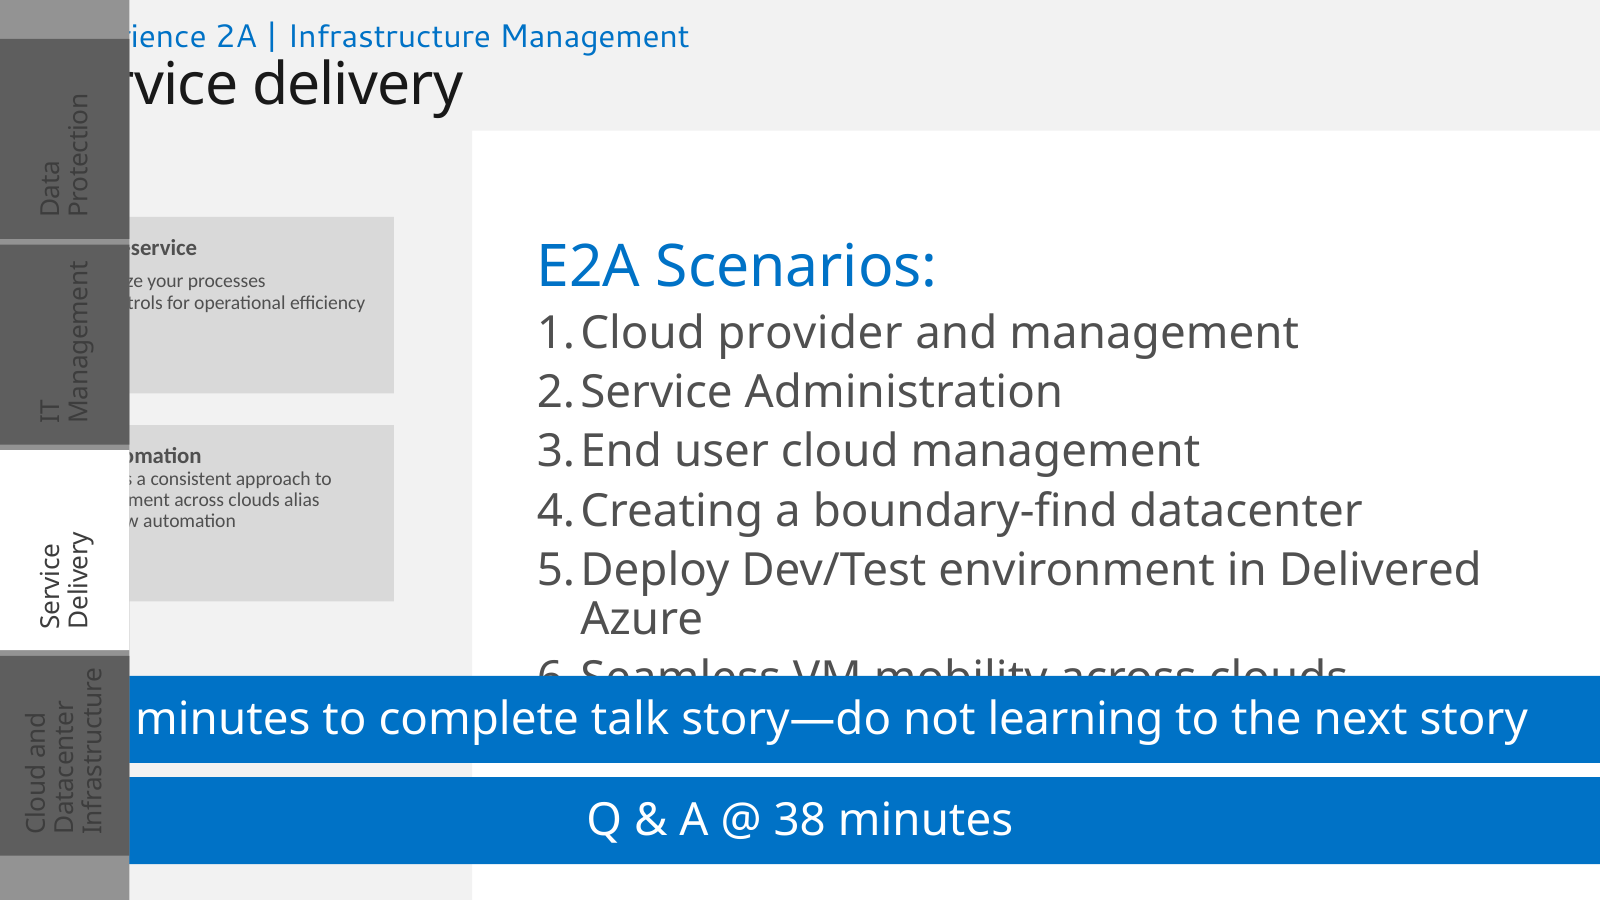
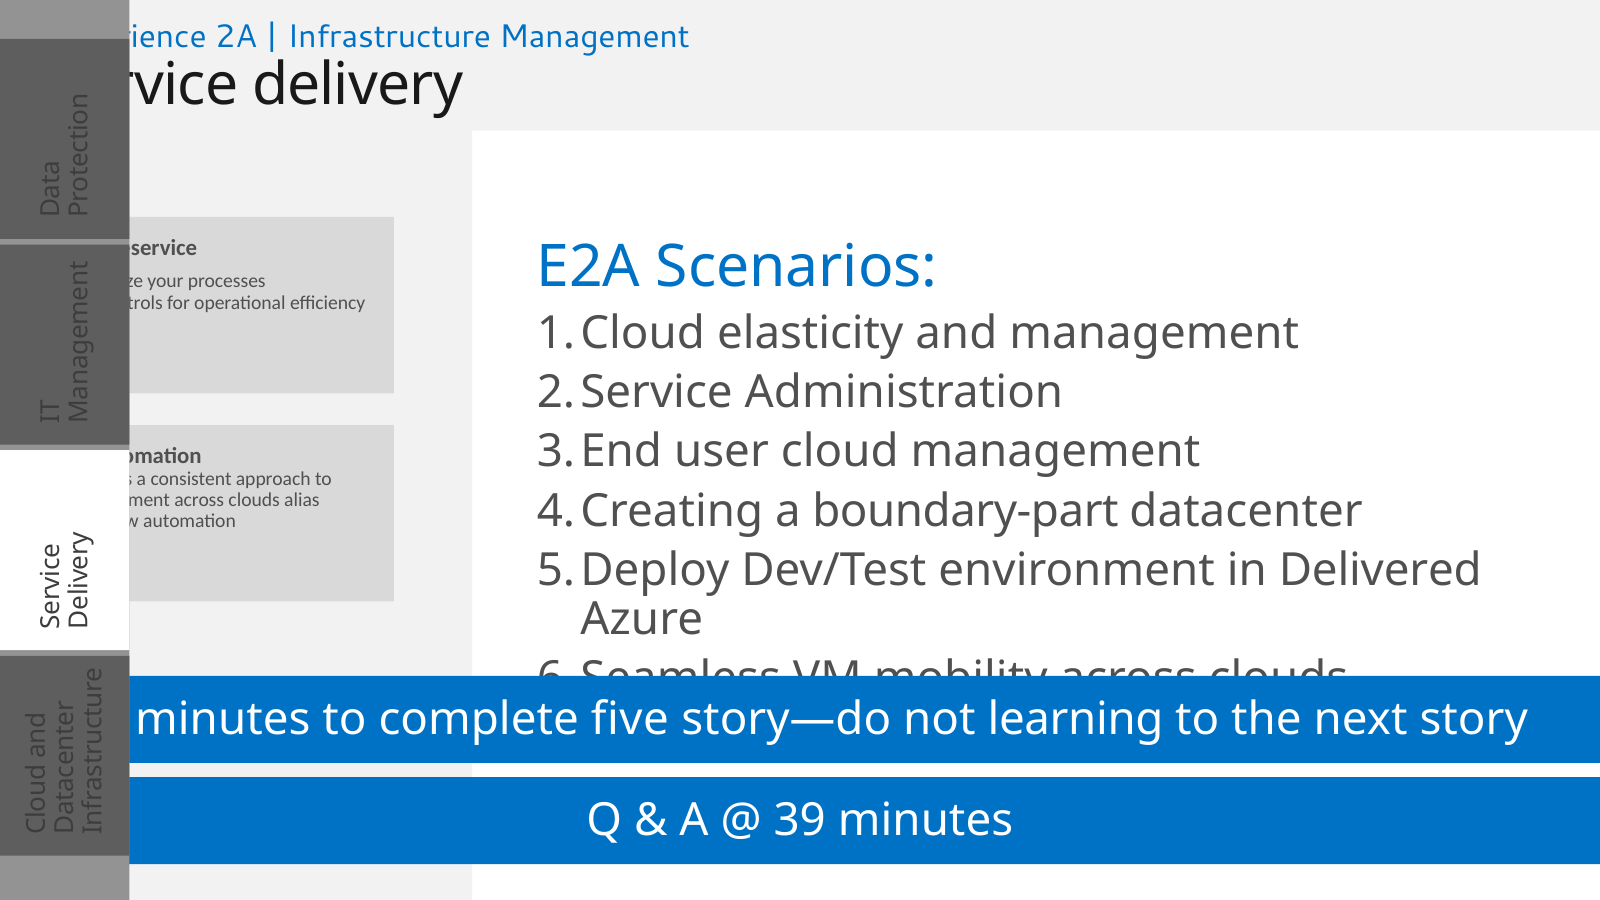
provider: provider -> elasticity (810, 333)
boundary-find: boundary-find -> boundary-part (965, 511)
talk: talk -> five (630, 719)
38: 38 -> 39 (800, 820)
